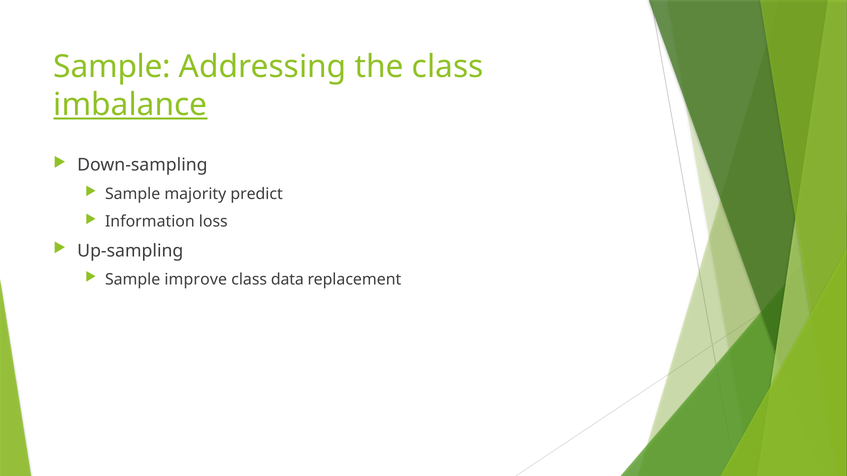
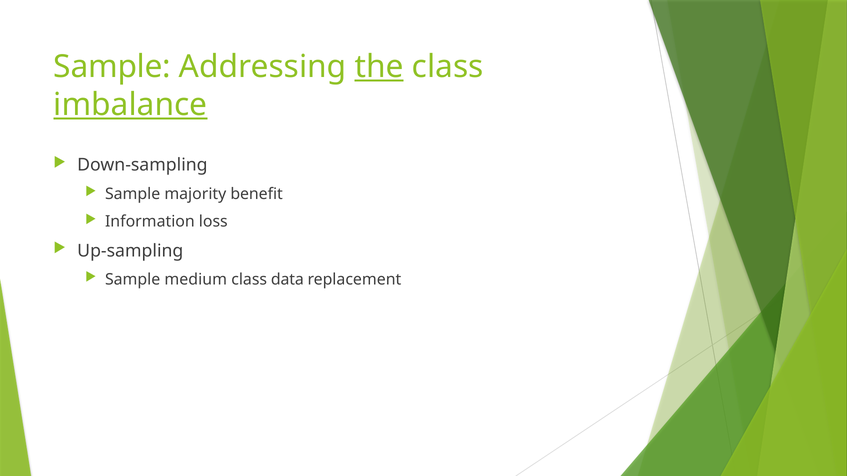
the underline: none -> present (379, 67)
predict: predict -> benefit (257, 194)
improve: improve -> medium (196, 280)
